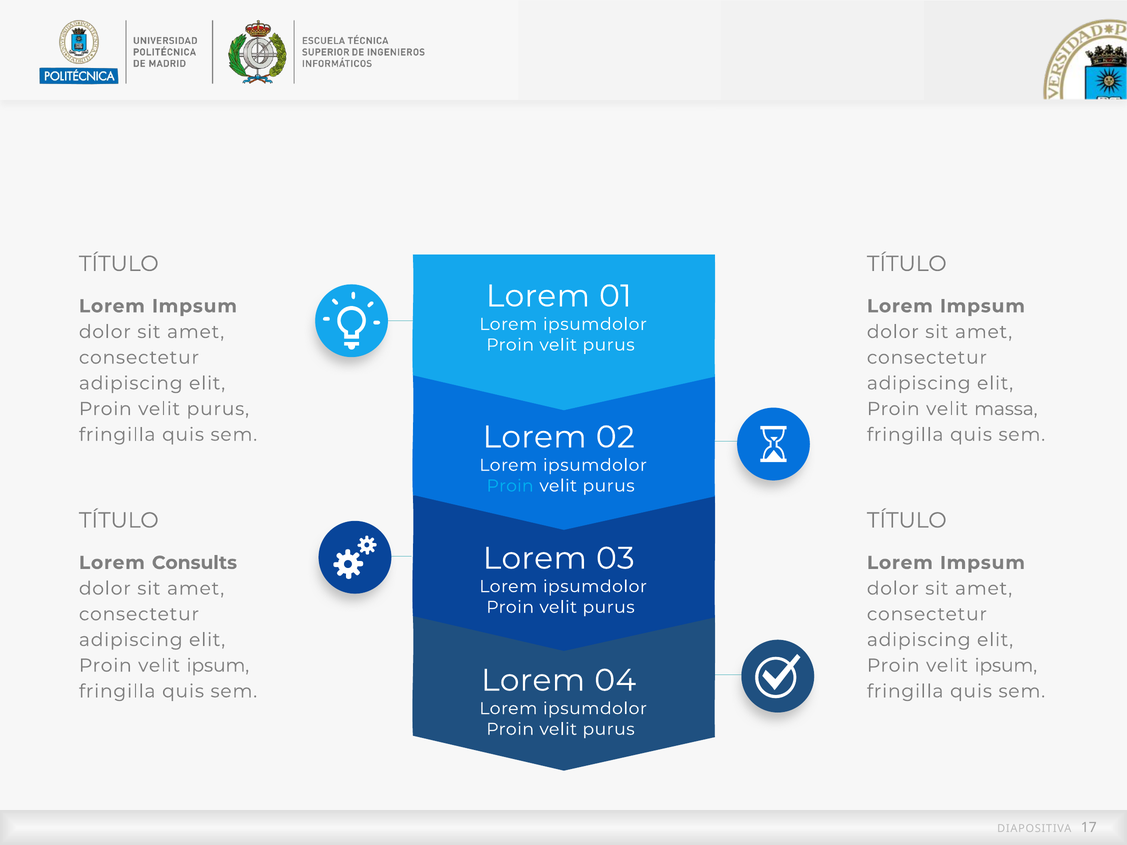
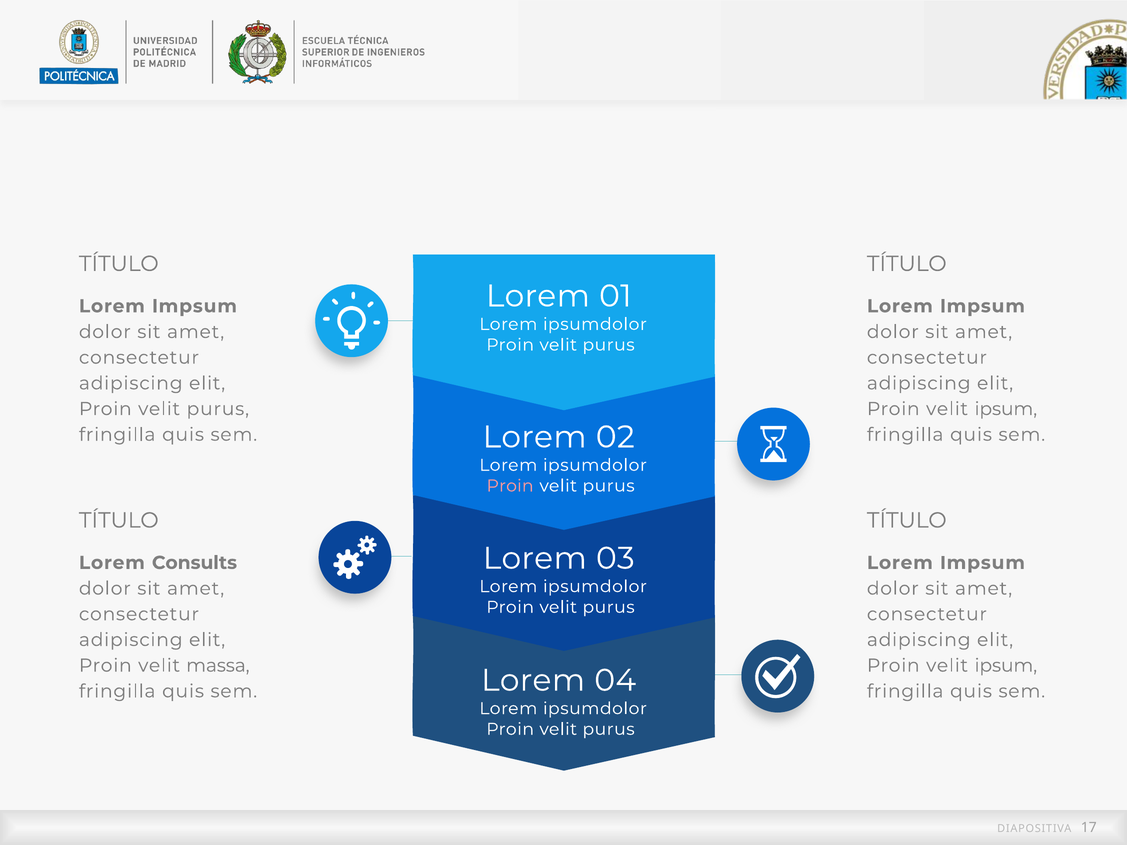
massa: massa -> ipsum (1006, 409)
Proin colour: light blue -> pink (510, 486)
ipsum: ipsum -> massa (218, 666)
